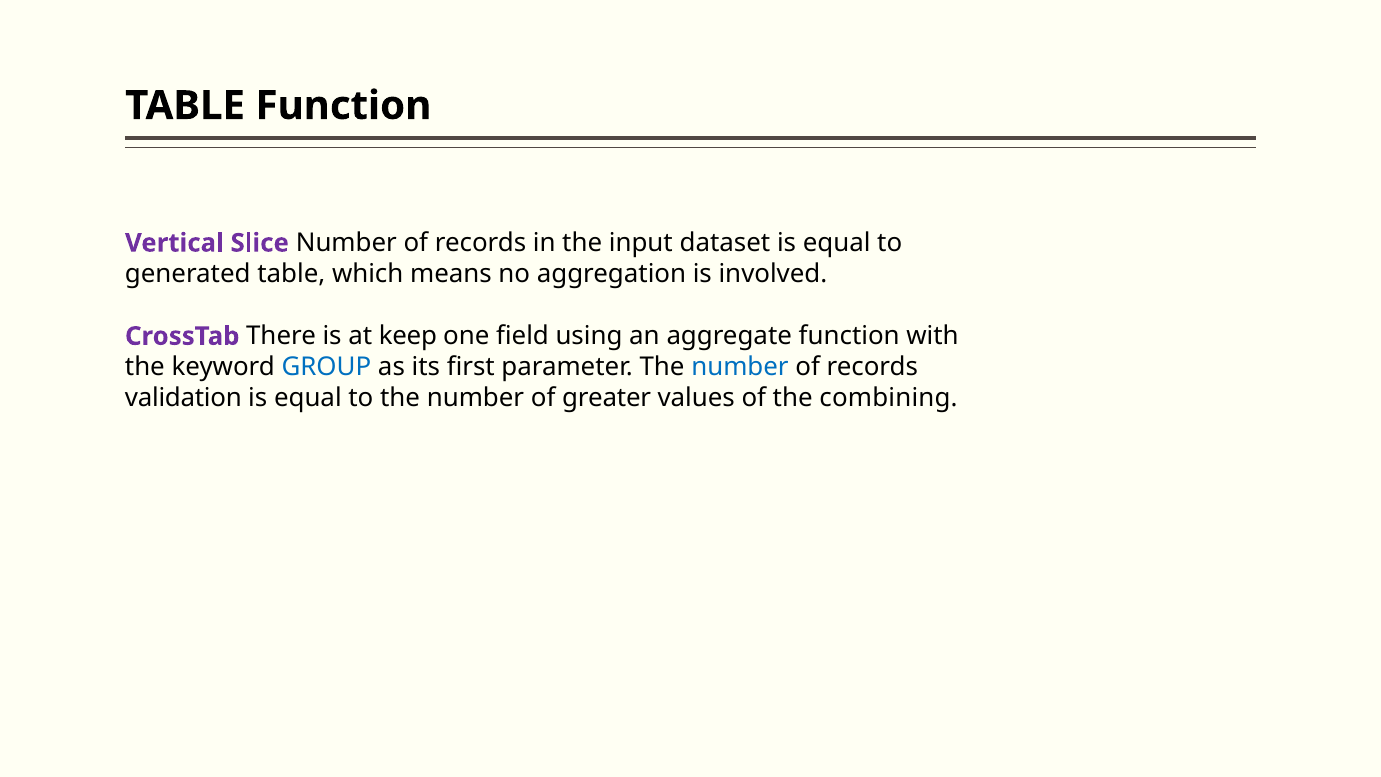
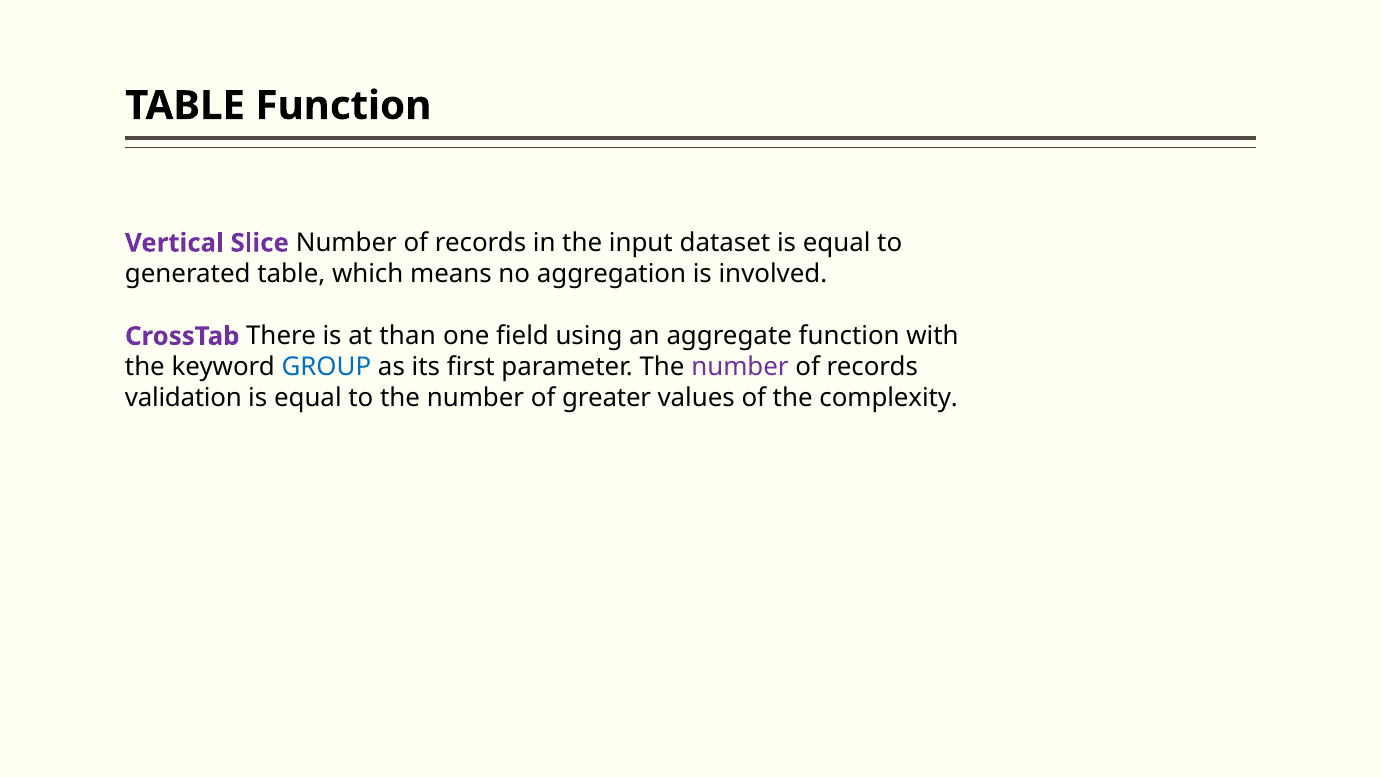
keep: keep -> than (408, 336)
number colour: blue -> purple (740, 367)
combining: combining -> complexity (889, 398)
